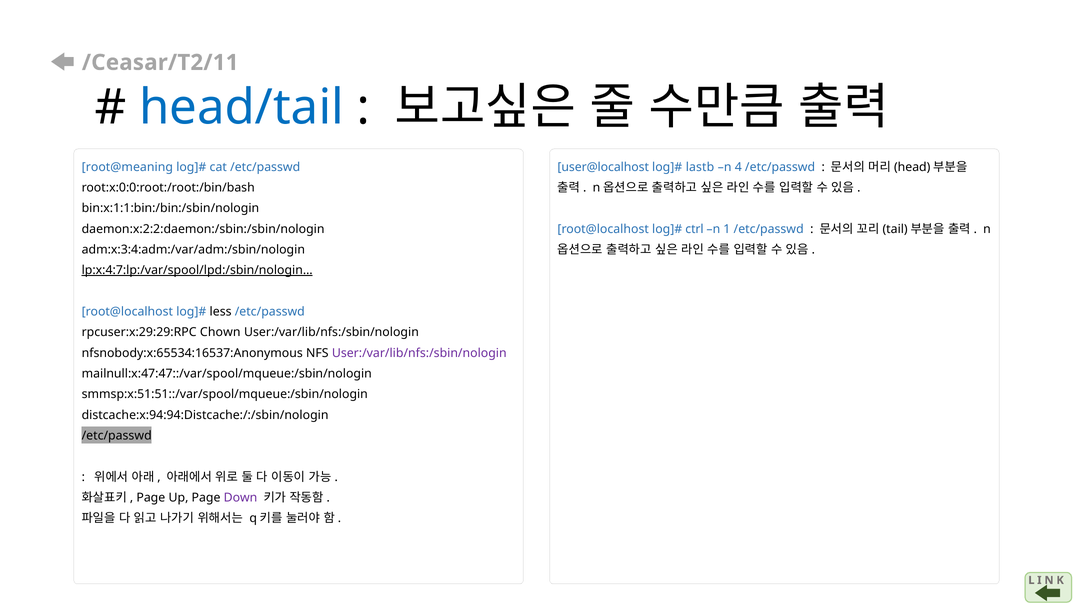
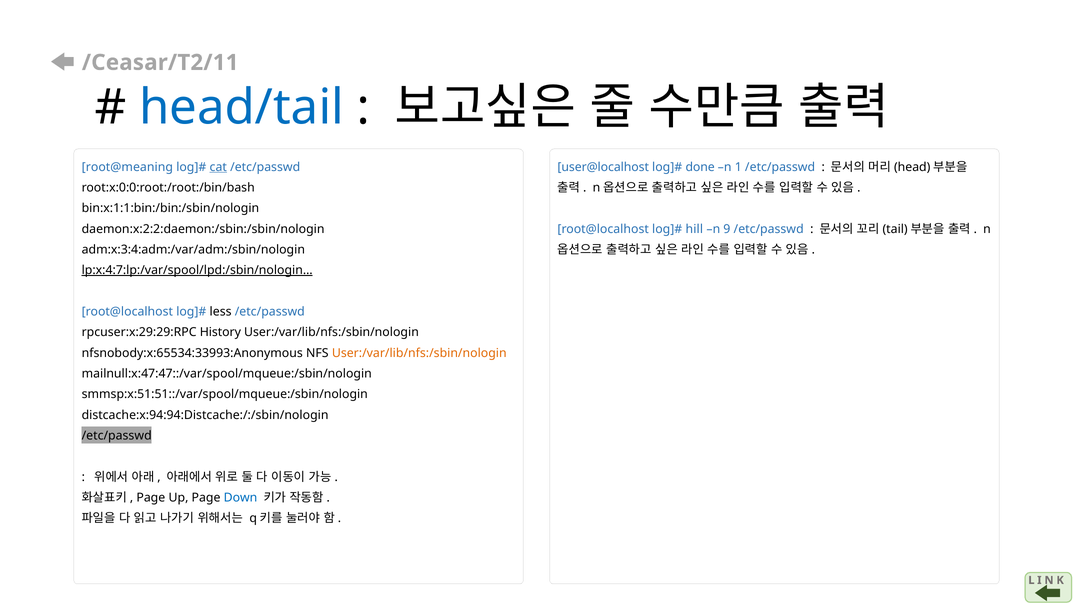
cat underline: none -> present (218, 167)
lastb: lastb -> done (700, 167)
4: 4 -> 1 (738, 167)
ctrl: ctrl -> hill (694, 229)
1: 1 -> 9 (727, 229)
Chown: Chown -> History (220, 332)
nfsnobody:x:65534:16537:Anonymous: nfsnobody:x:65534:16537:Anonymous -> nfsnobody:x:65534:33993:Anonymous (192, 353)
User:/var/lib/nfs:/sbin/nologin colour: purple -> orange (419, 353)
Down colour: purple -> blue (240, 497)
